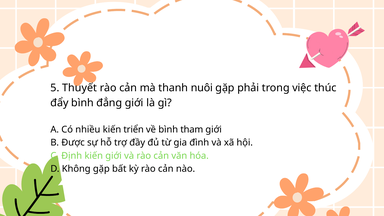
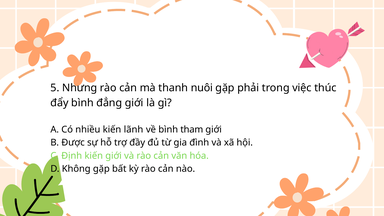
Thuyết: Thuyết -> Nhưng (80, 88)
triển: triển -> lãnh (134, 130)
